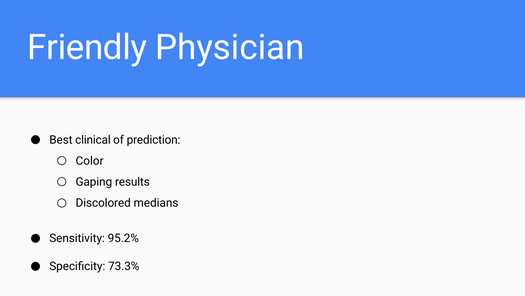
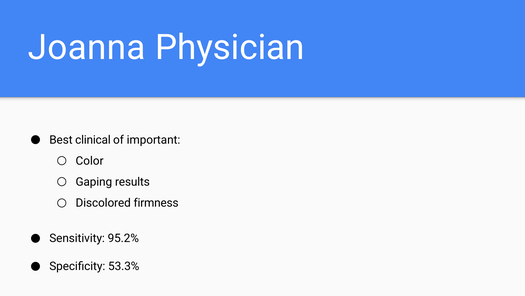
Friendly: Friendly -> Joanna (87, 47)
prediction: prediction -> important (153, 140)
medians: medians -> firmness (156, 202)
73.3%: 73.3% -> 53.3% (124, 266)
